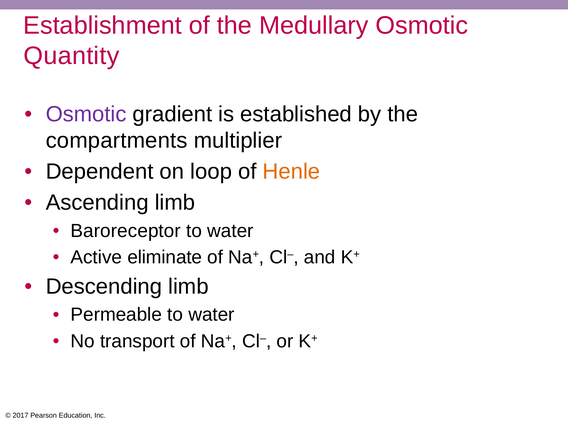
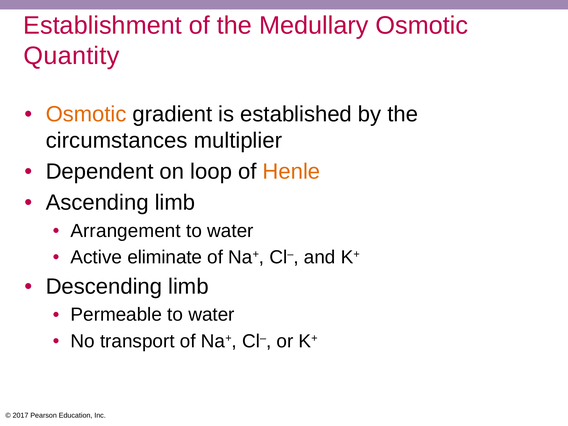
Osmotic colour: purple -> orange (86, 114)
compartments: compartments -> circumstances (117, 141)
Baroreceptor: Baroreceptor -> Arrangement (126, 231)
